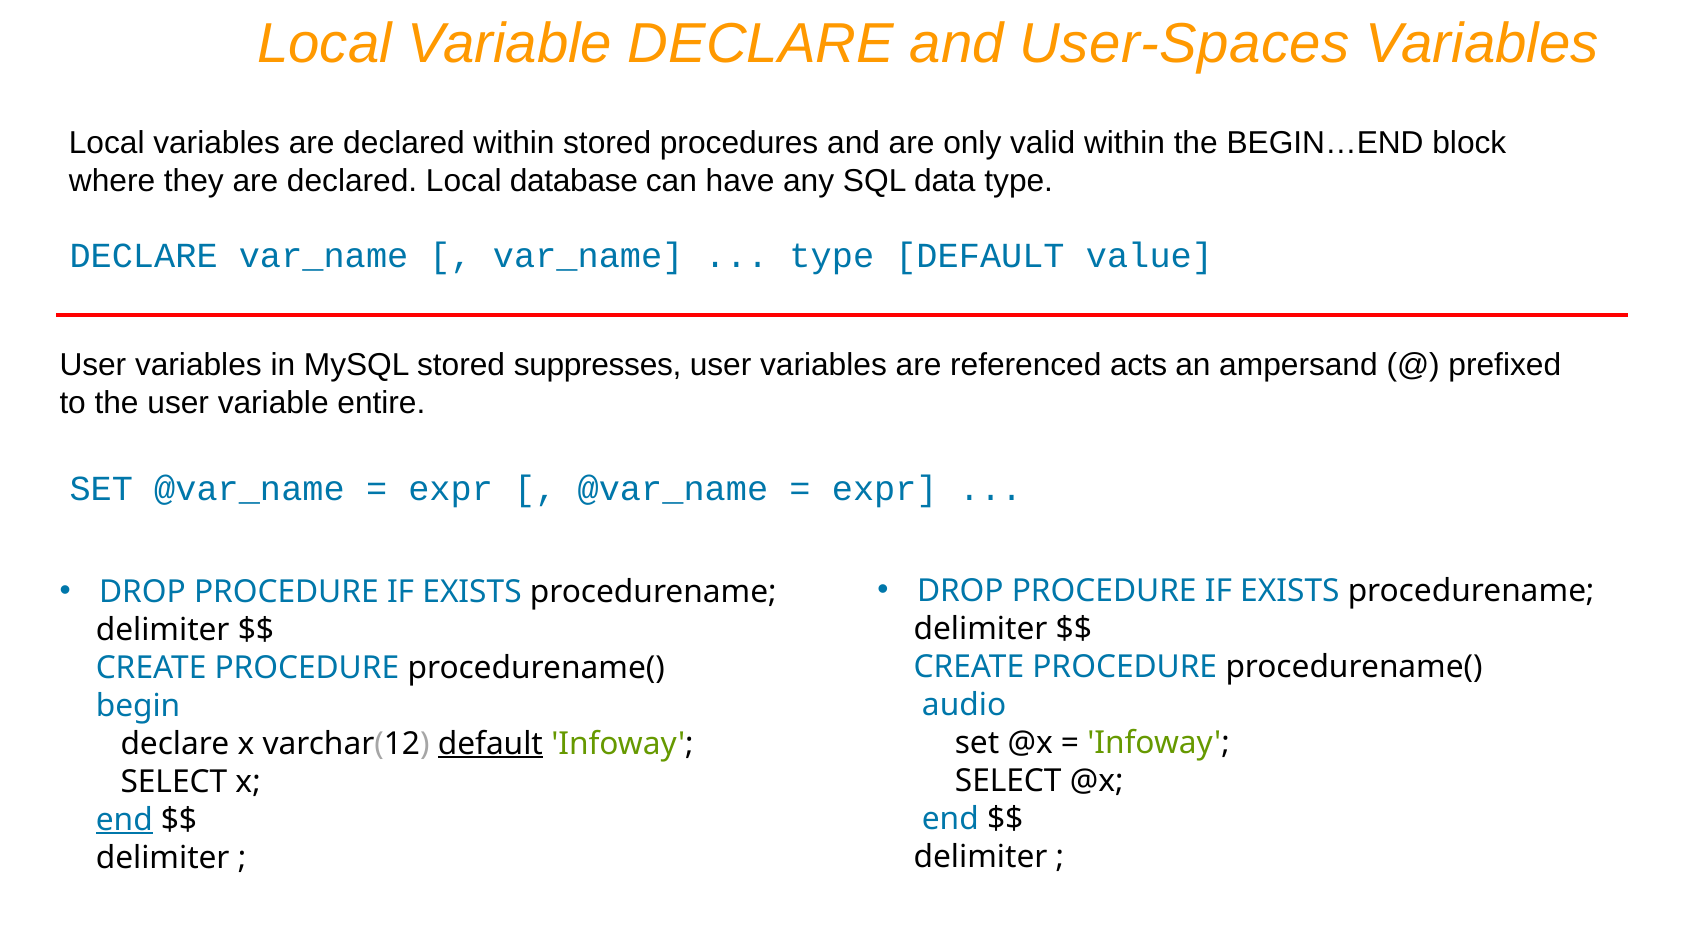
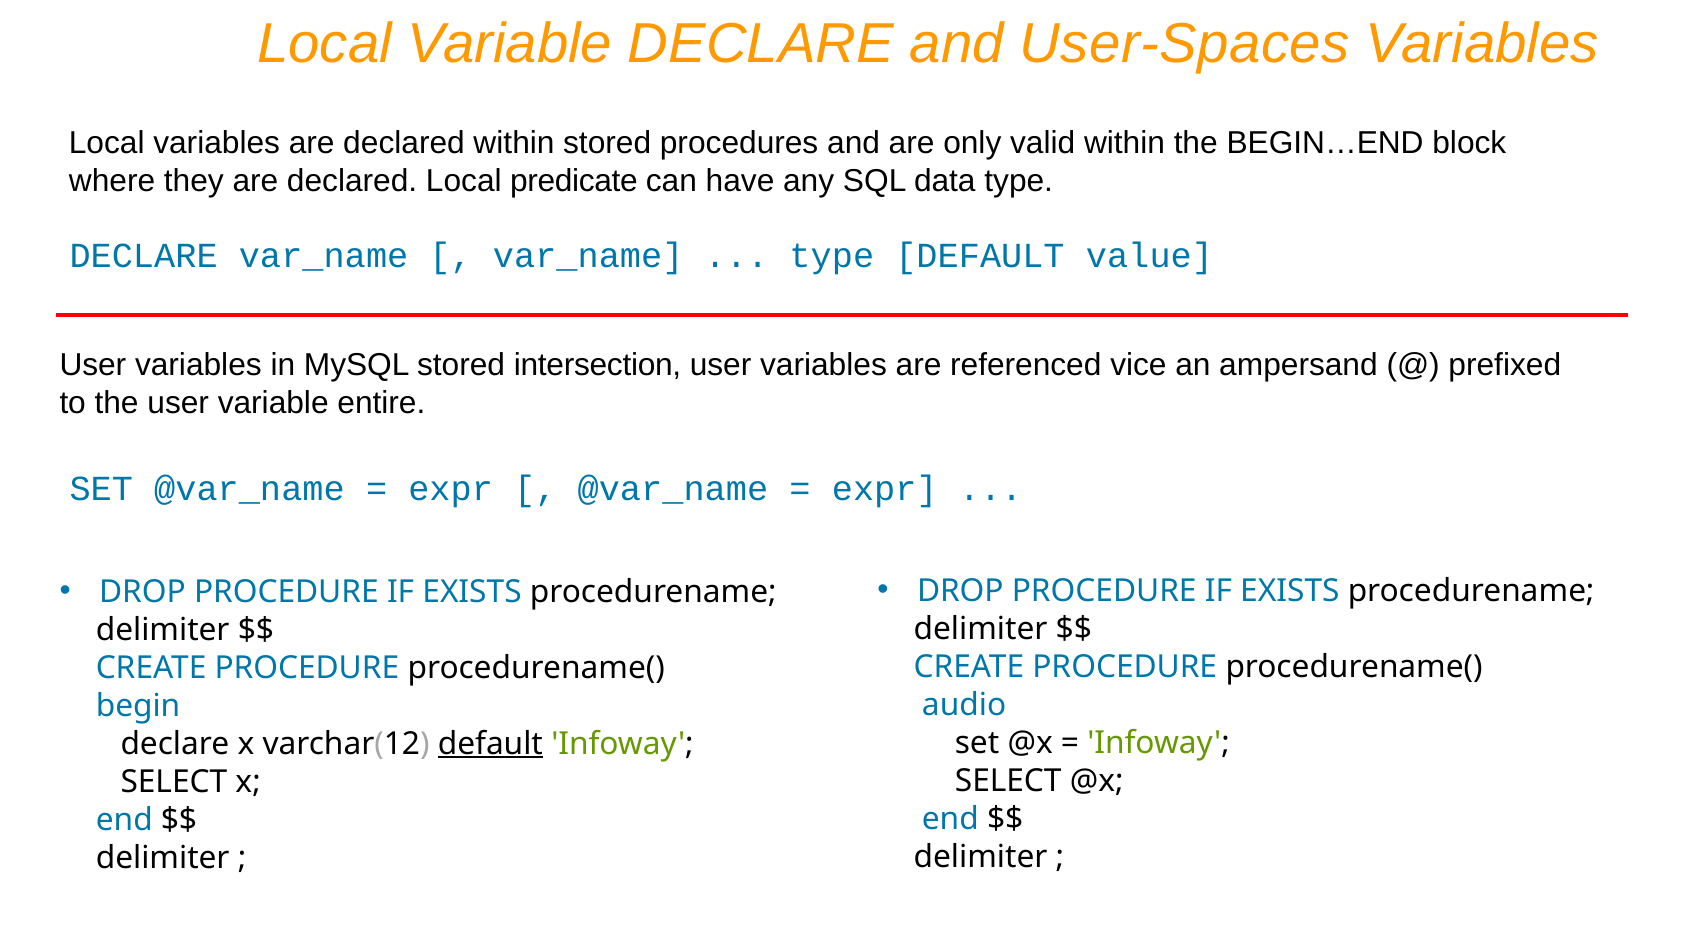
database: database -> predicate (574, 182)
suppresses: suppresses -> intersection (598, 365)
acts: acts -> vice (1138, 365)
end underline: present -> none (124, 820)
